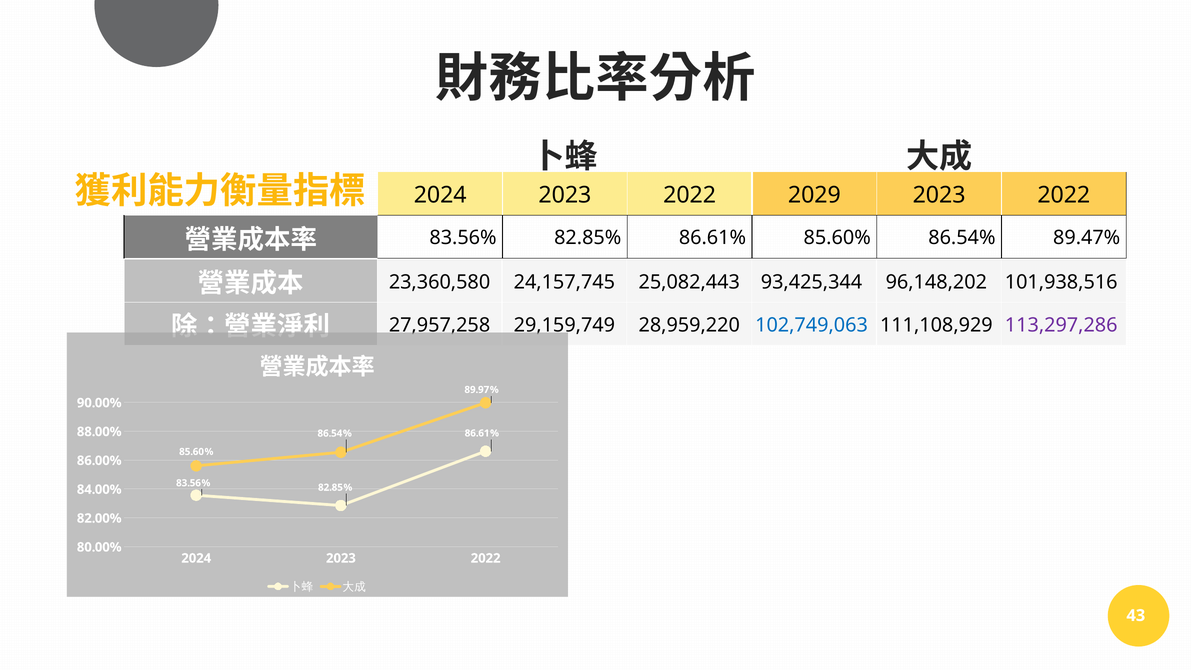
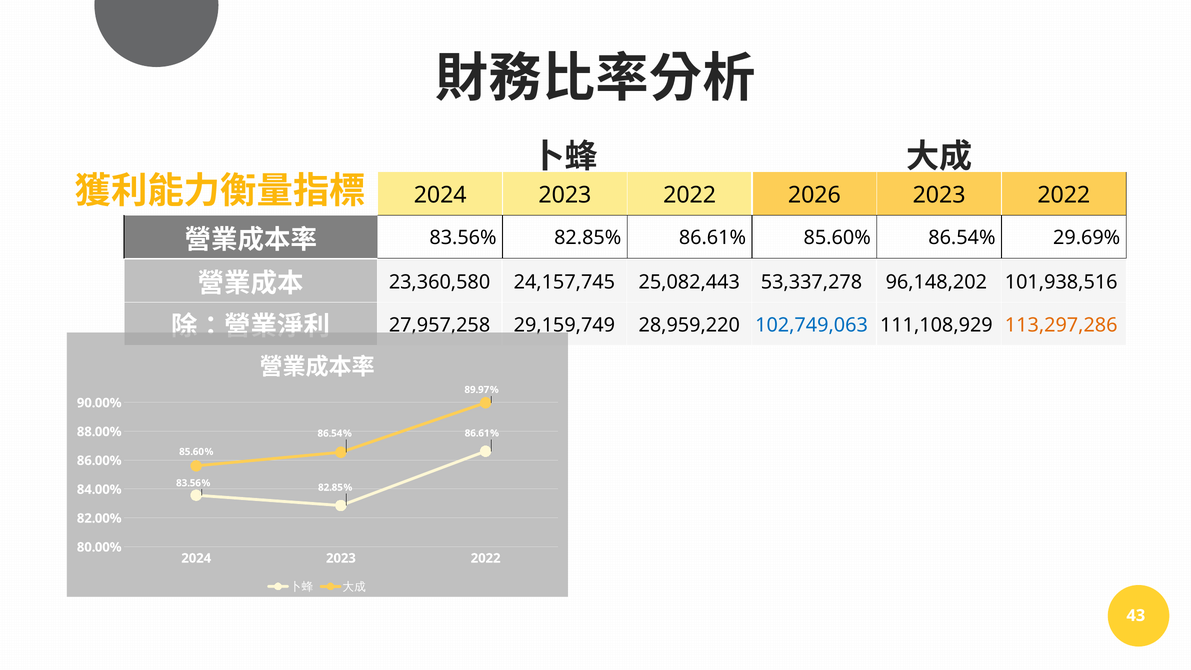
2029: 2029 -> 2026 (814, 195)
89.47%: 89.47% -> 29.69% (1087, 238)
93,425,344: 93,425,344 -> 53,337,278 (812, 282)
113,297,286 colour: purple -> orange (1061, 325)
